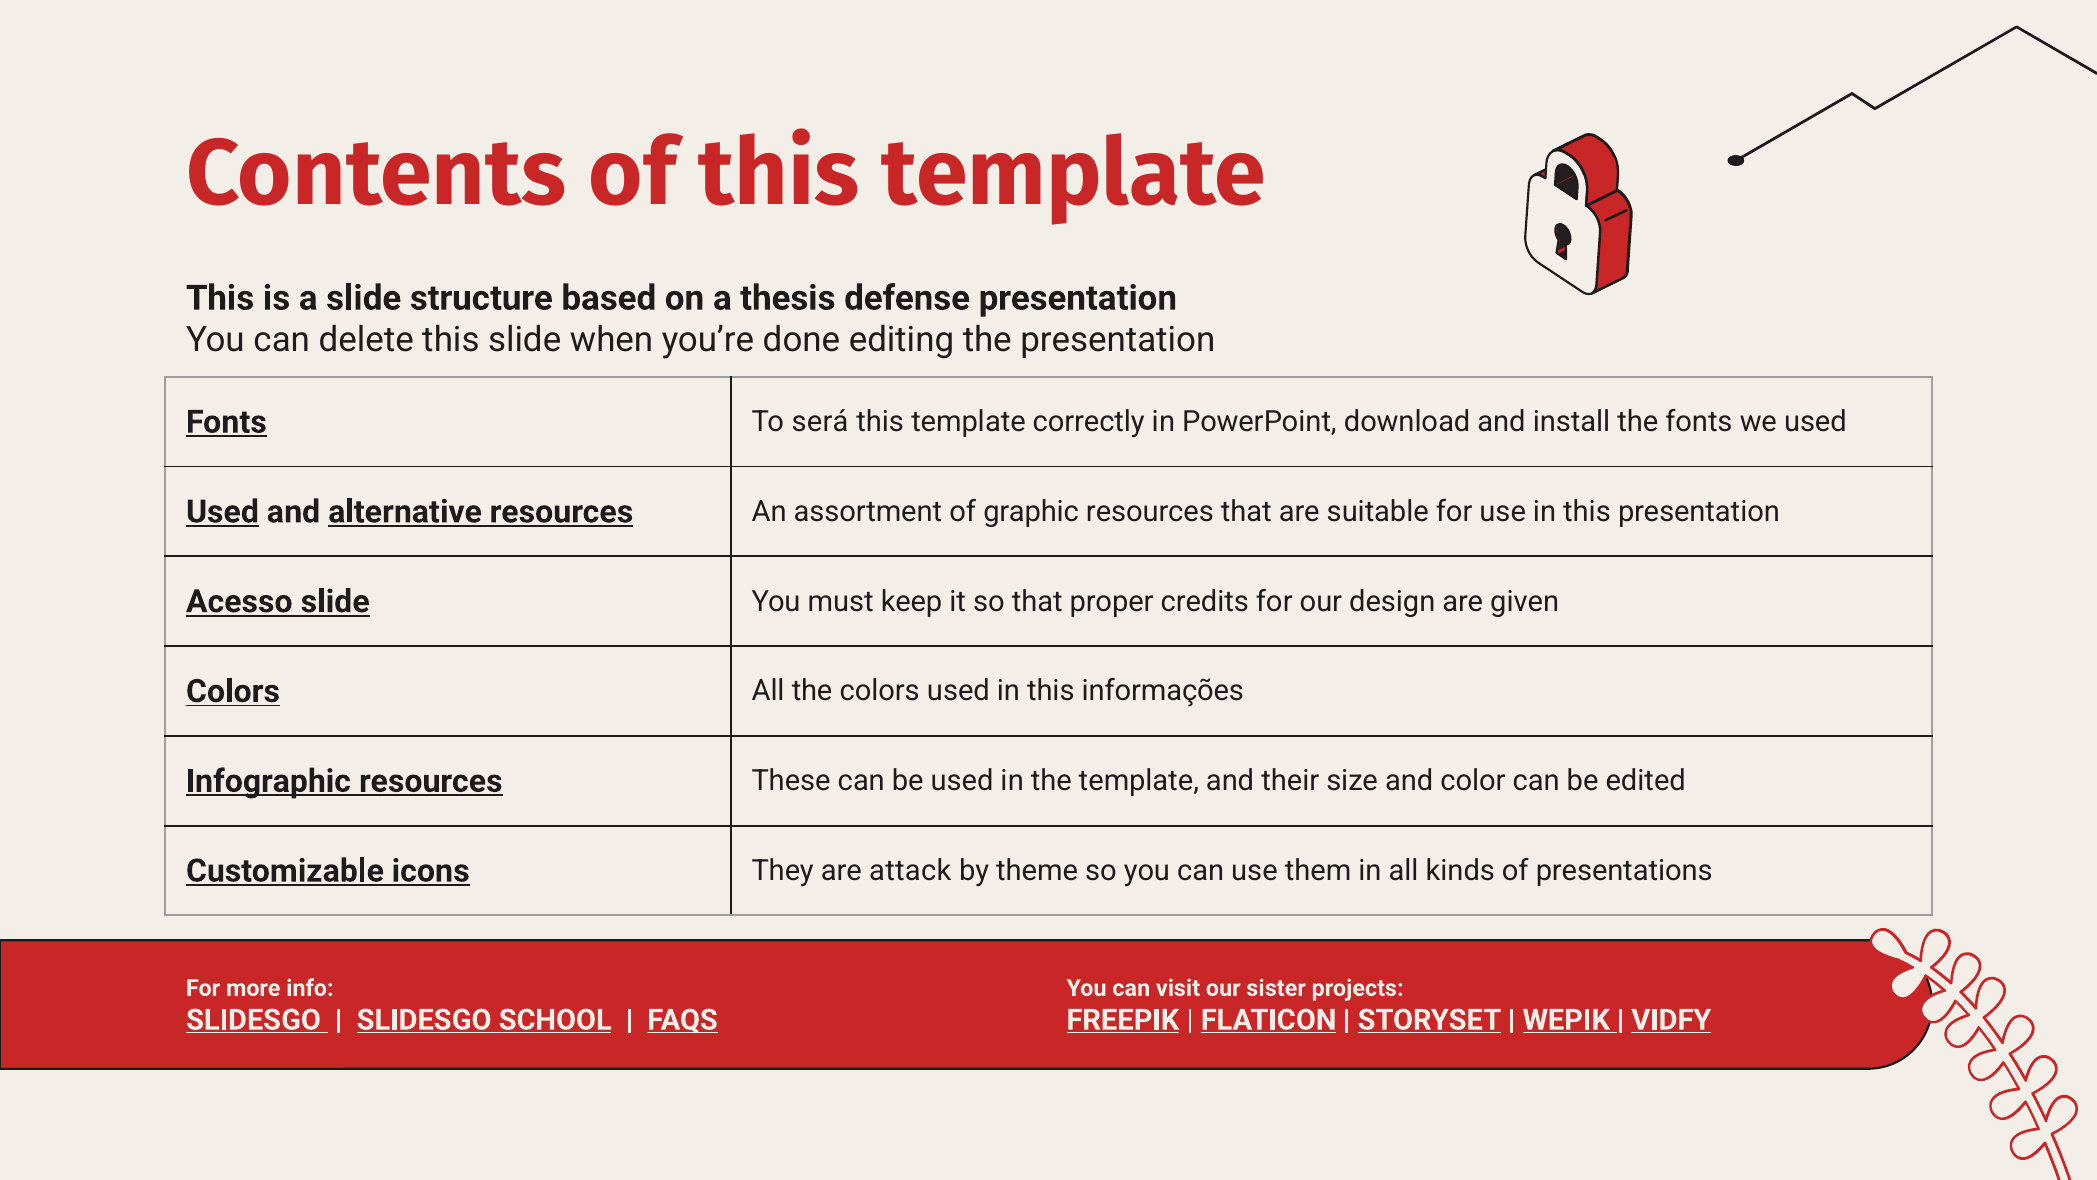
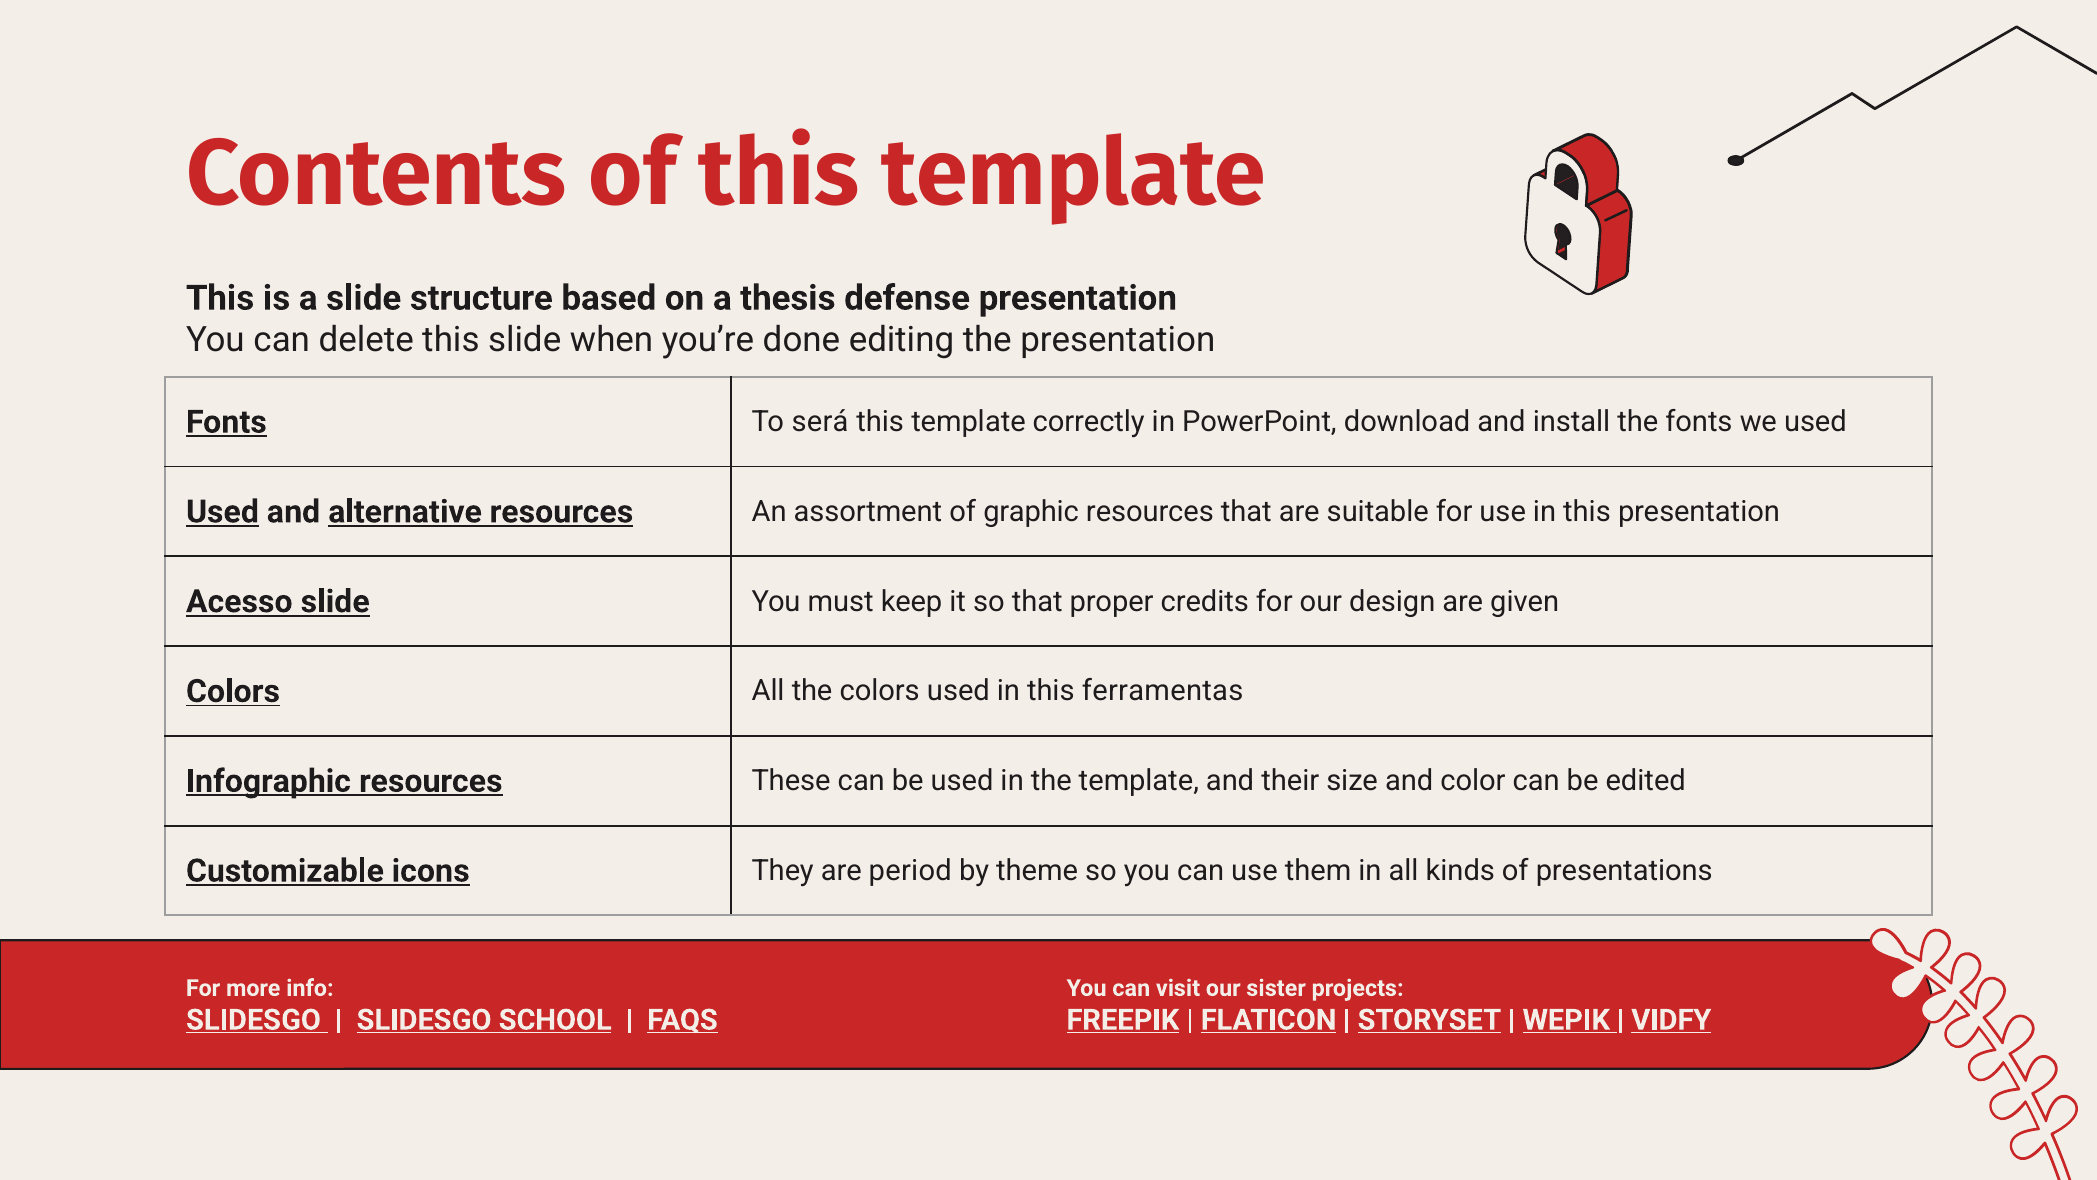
informações: informações -> ferramentas (1163, 691)
attack: attack -> period (910, 871)
